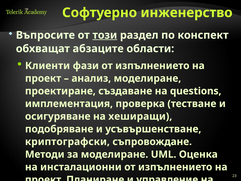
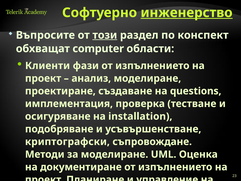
инженерство underline: none -> present (187, 13)
абзаците: абзаците -> computer (98, 49)
хеширащи: хеширащи -> installation (140, 116)
инсталационни: инсталационни -> документиране (81, 167)
